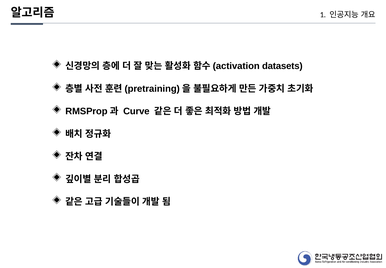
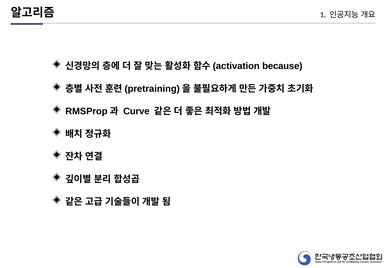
datasets: datasets -> because (282, 66)
